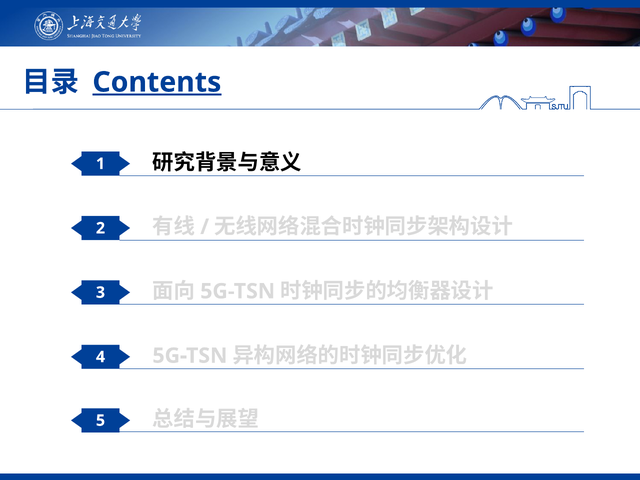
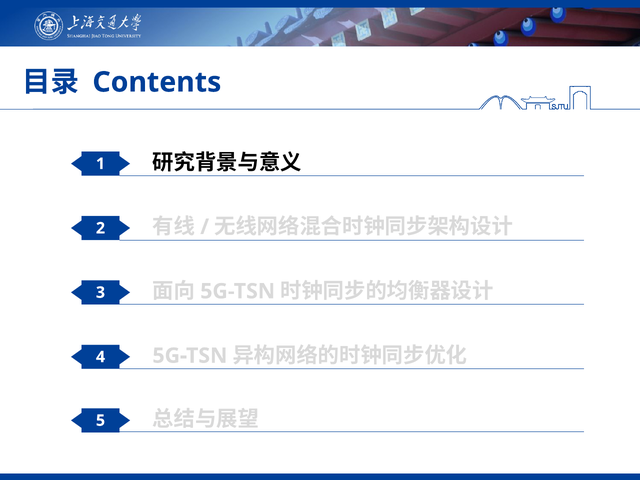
Contents underline: present -> none (157, 82)
